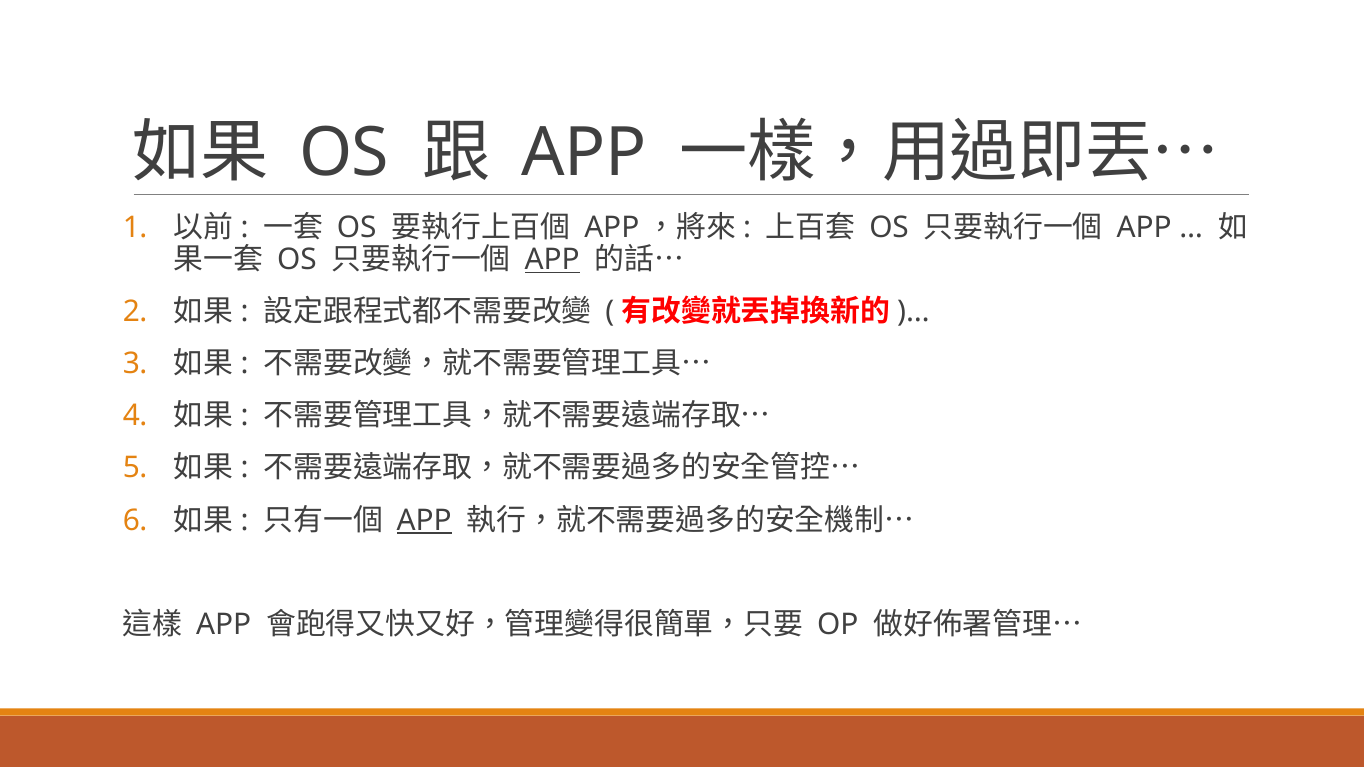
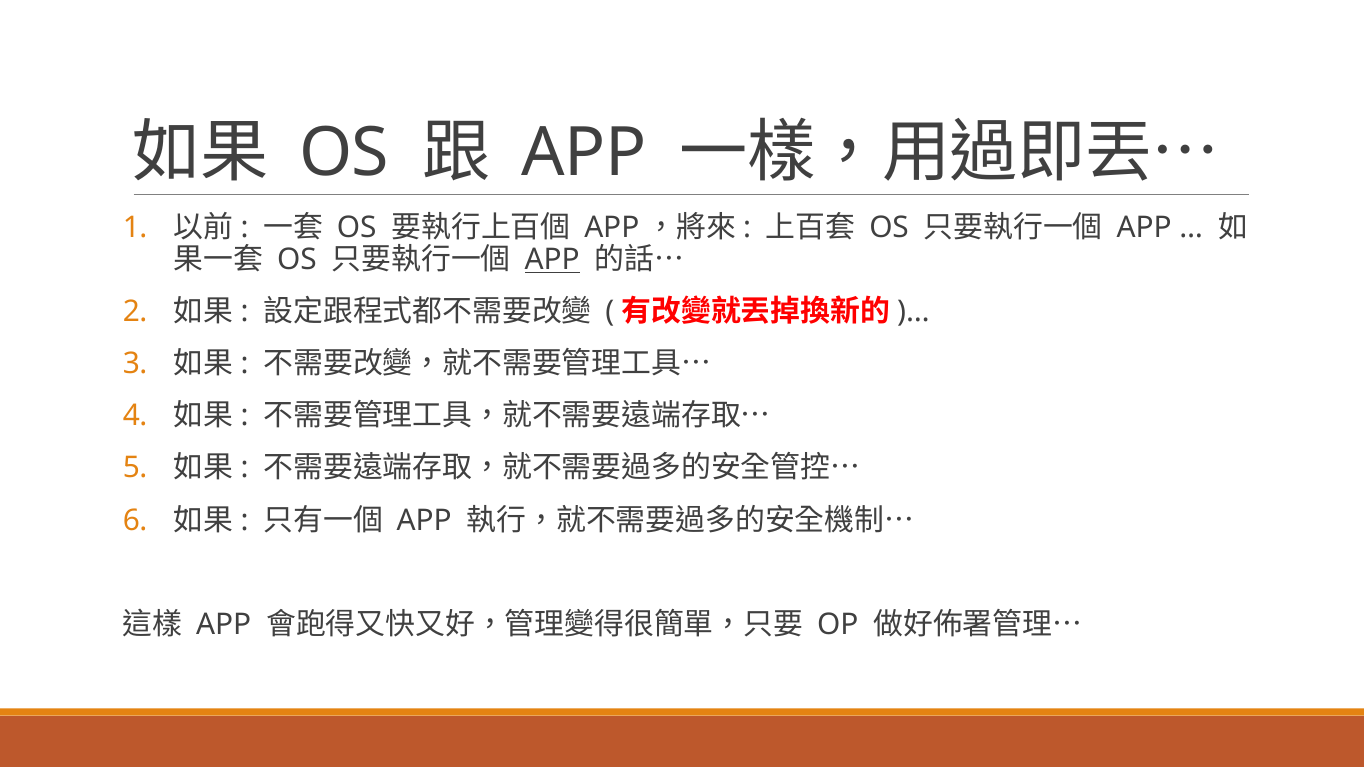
APP underline: present -> none (424, 520)
